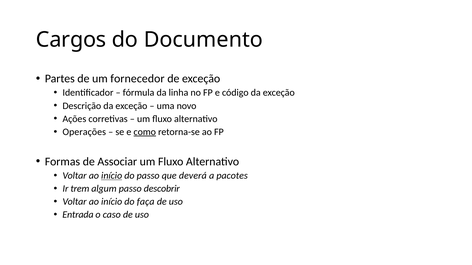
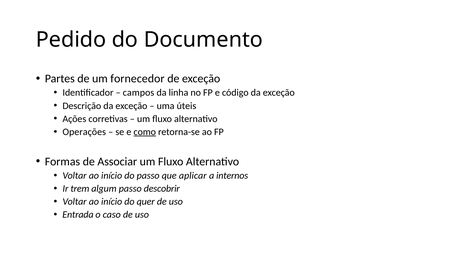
Cargos: Cargos -> Pedido (71, 40)
fórmula: fórmula -> campos (139, 93)
novo: novo -> úteis (186, 106)
início underline: present -> none (112, 176)
deverá: deverá -> aplicar (193, 176)
pacotes: pacotes -> internos (232, 176)
faça: faça -> quer (146, 202)
